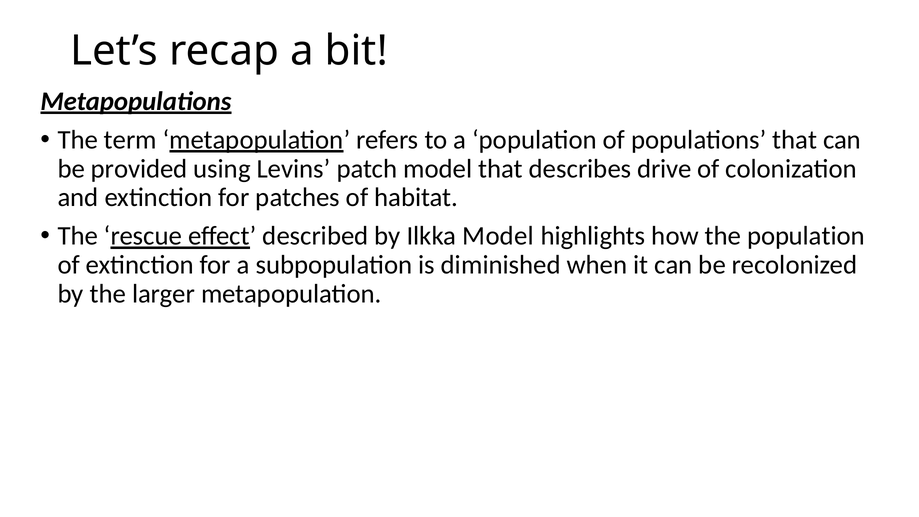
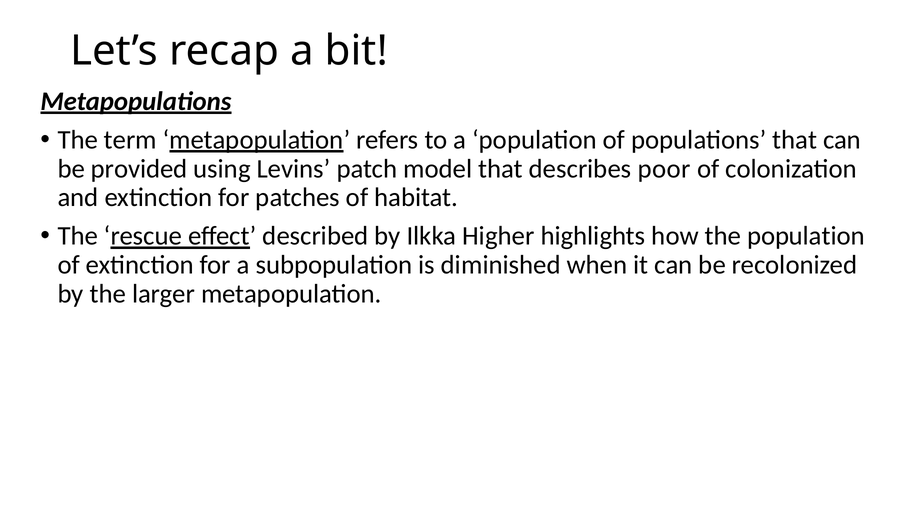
describes drive: drive -> poor (664, 169)
Ilkka Model: Model -> Higher (498, 236)
